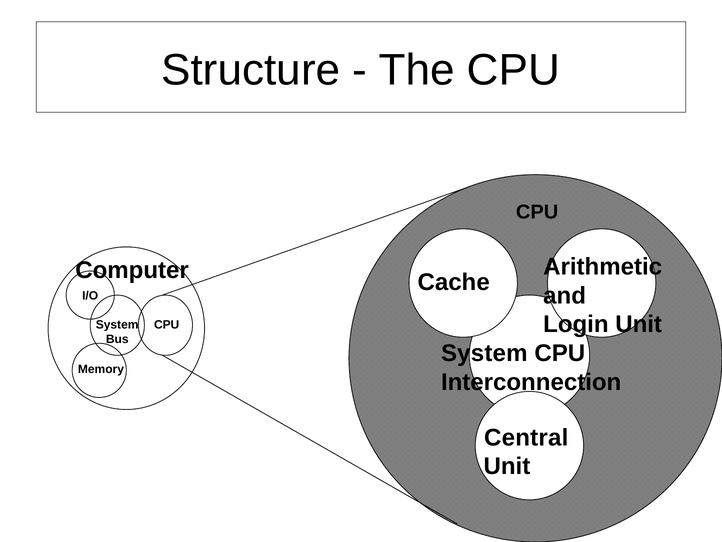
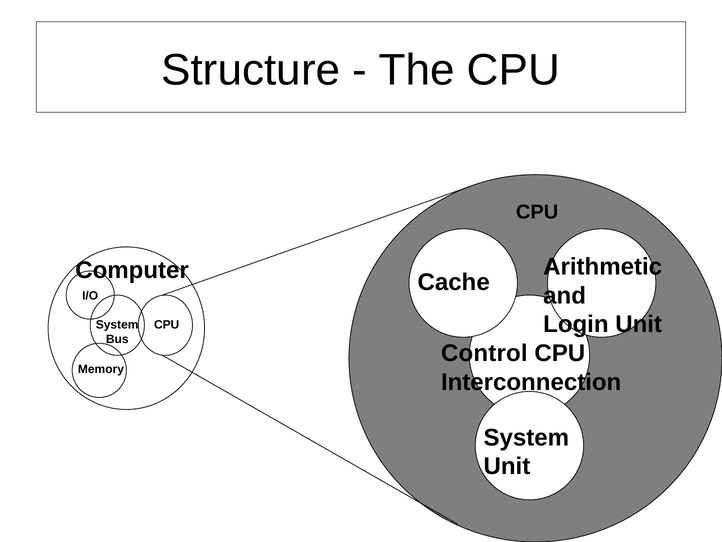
System: System -> Control (484, 353)
Central: Central -> System (526, 437)
